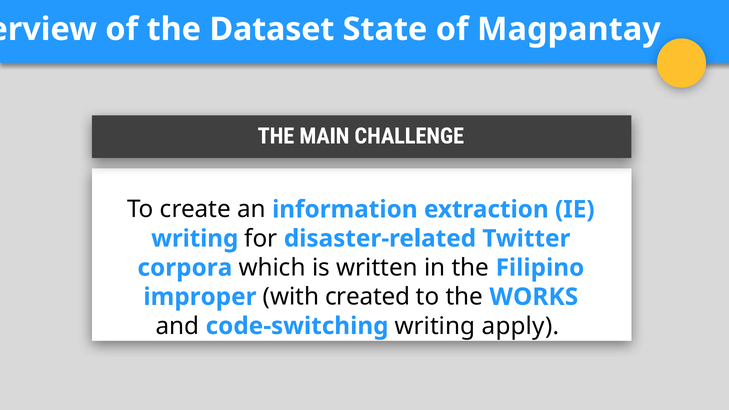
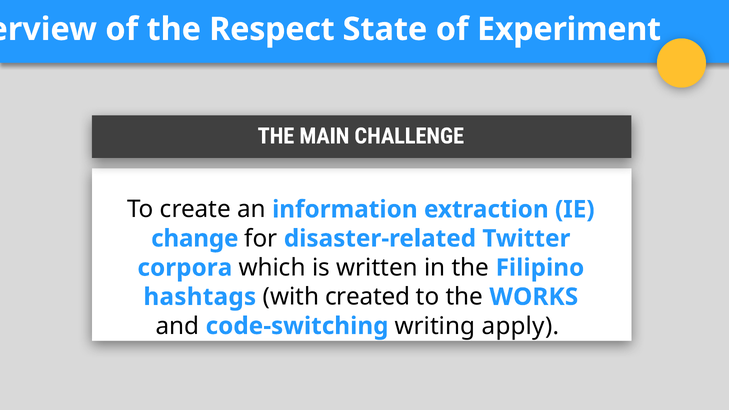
Dataset: Dataset -> Respect (272, 29)
Magpantay: Magpantay -> Experiment (569, 29)
writing: writing -> change (195, 239)
improper: improper -> hashtags (200, 297)
